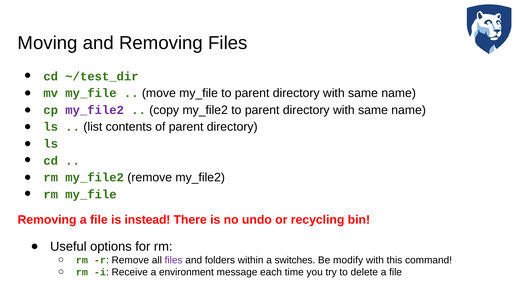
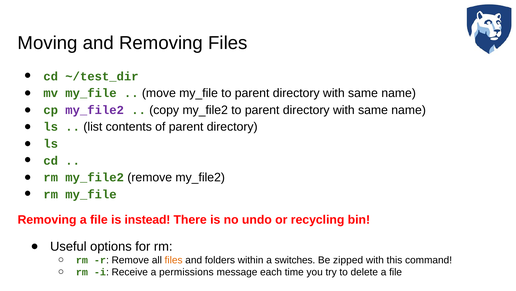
files colour: purple -> orange (174, 259)
modify: modify -> zipped (348, 259)
environment: environment -> permissions (186, 272)
